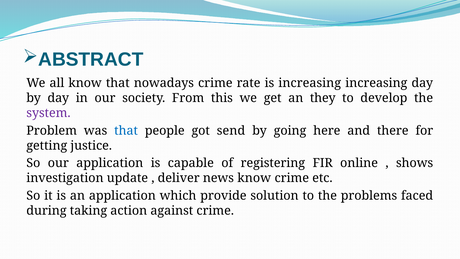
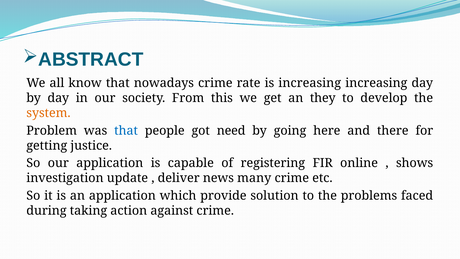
system colour: purple -> orange (48, 113)
send: send -> need (231, 131)
news know: know -> many (254, 178)
